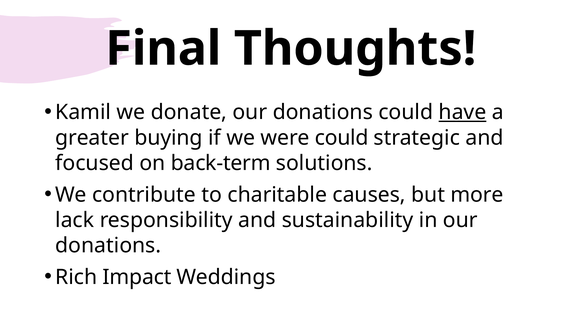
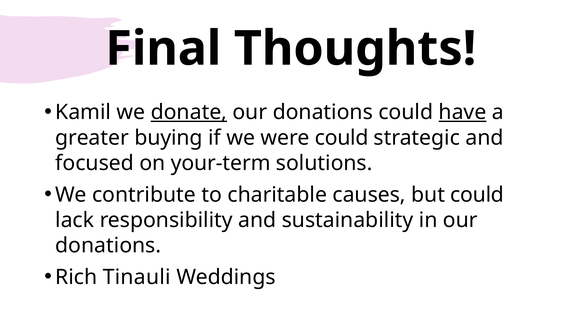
donate underline: none -> present (189, 112)
back-term: back-term -> your-term (221, 163)
but more: more -> could (477, 195)
Impact: Impact -> Tinauli (137, 277)
